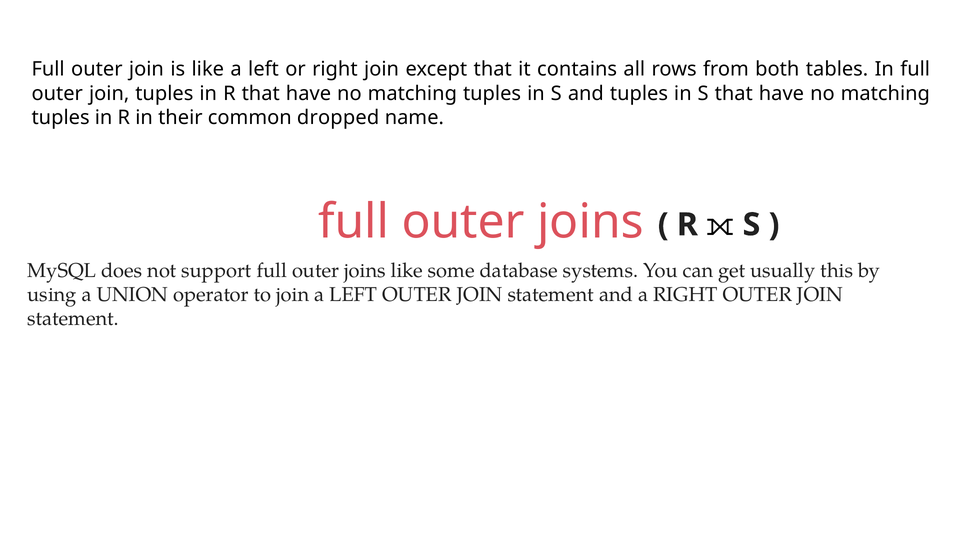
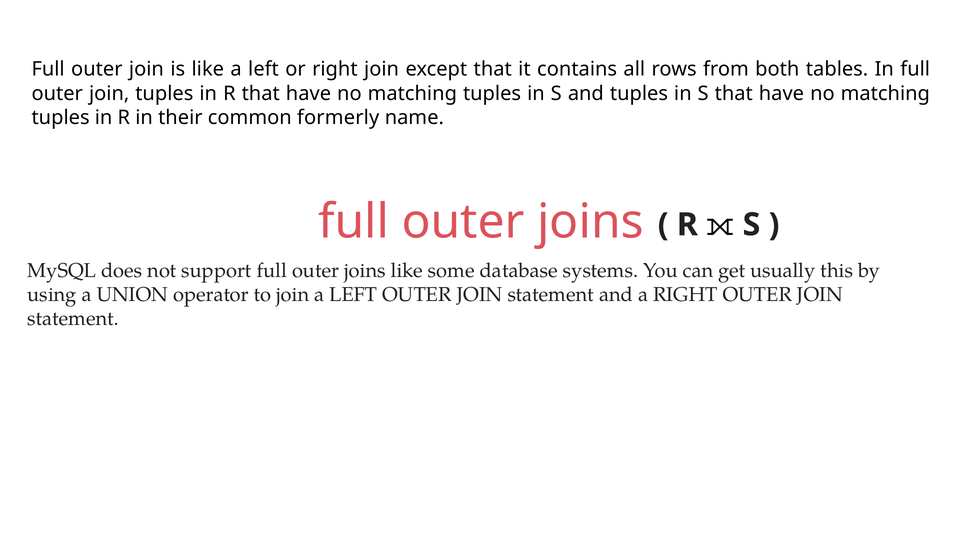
dropped: dropped -> formerly (338, 118)
